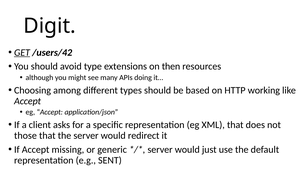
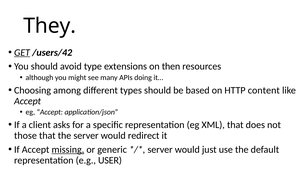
Digit: Digit -> They (50, 26)
working: working -> content (264, 90)
missing underline: none -> present (68, 149)
SENT: SENT -> USER (110, 160)
